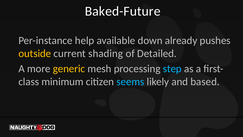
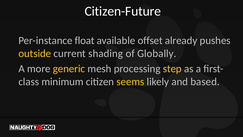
Baked-Future: Baked-Future -> Citizen-Future (123, 11)
help: help -> float (85, 41)
down: down -> offset (150, 41)
Detailed: Detailed -> Globally (157, 53)
step colour: light blue -> yellow (172, 69)
seems colour: light blue -> yellow (130, 82)
